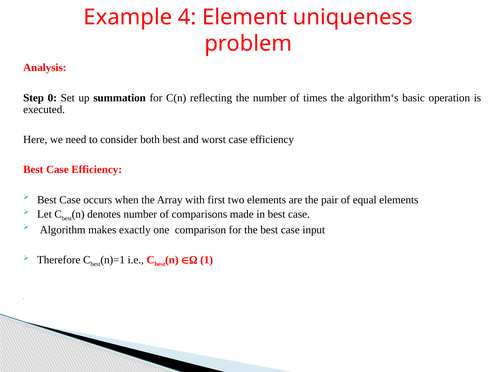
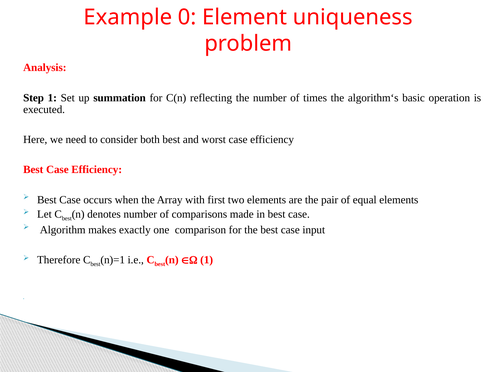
4: 4 -> 0 (187, 17)
Step 0: 0 -> 1 (52, 98)
